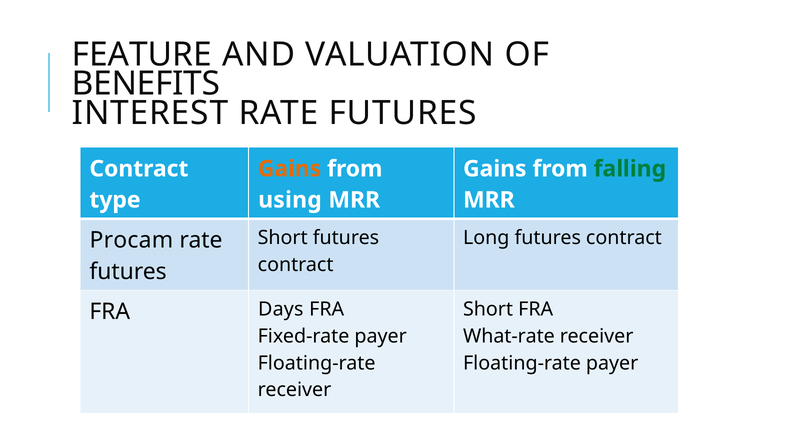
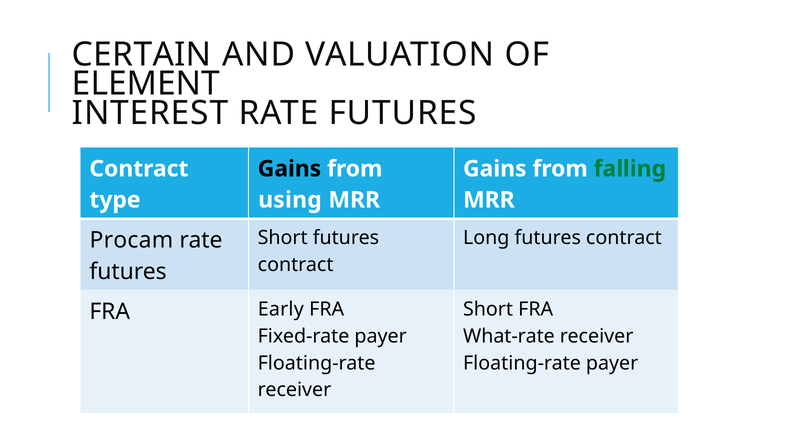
FEATURE: FEATURE -> CERTAIN (142, 54)
BENEFITS: BENEFITS -> ELEMENT (146, 84)
Gains colour: orange -> black (289, 169)
Days: Days -> Early (281, 310)
